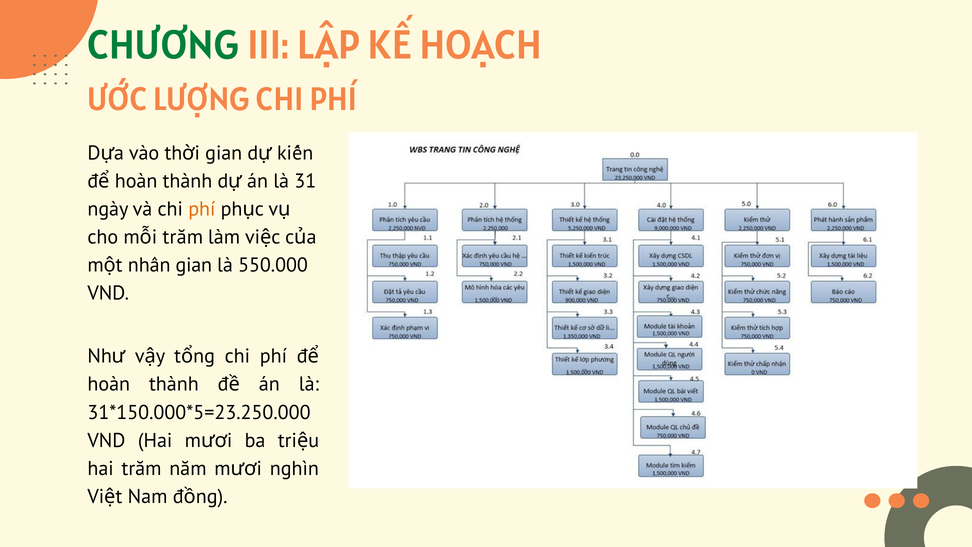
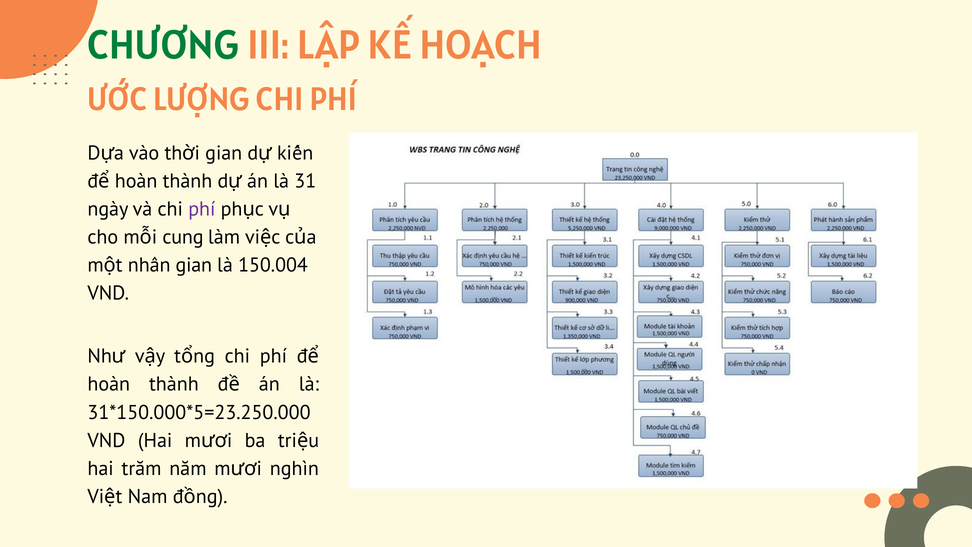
phí colour: orange -> purple (202, 209)
trăm: trăm -> cung (183, 237)
550.000: 550.000 -> 150.004 (273, 265)
